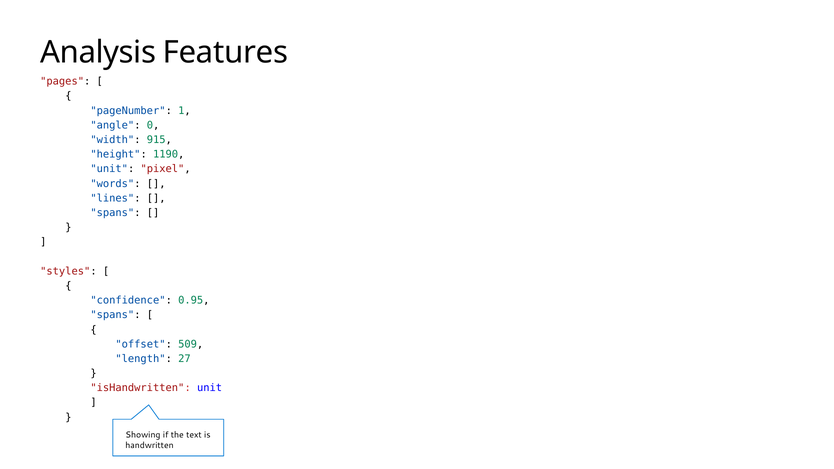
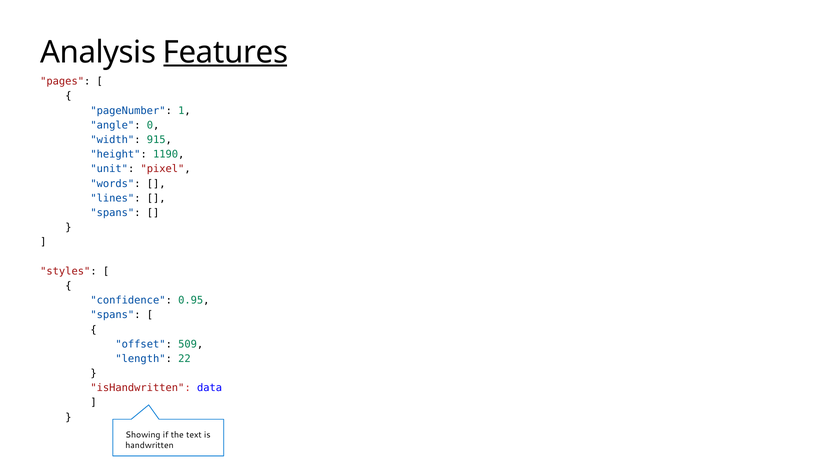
Features underline: none -> present (225, 52)
27: 27 -> 22 (184, 359)
isHandwritten unit: unit -> data (210, 388)
